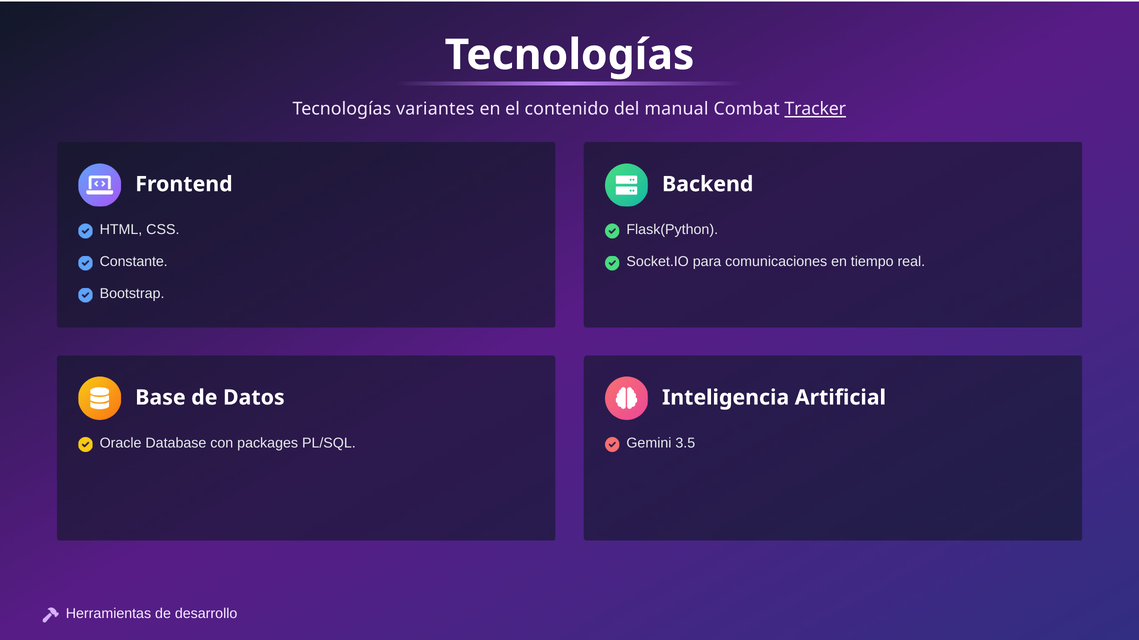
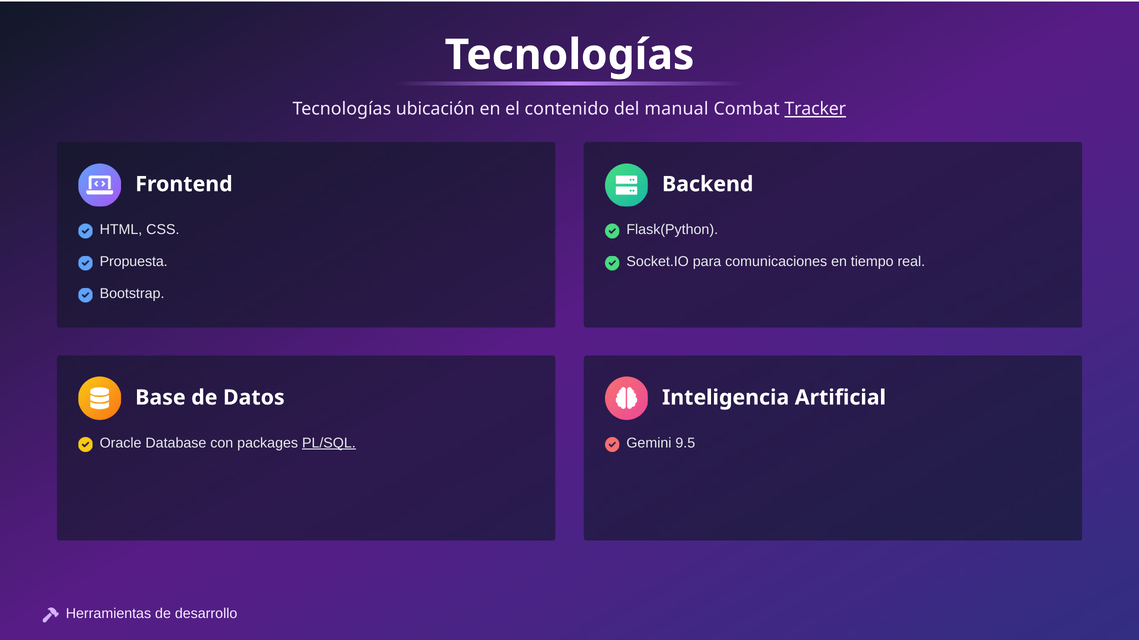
variantes: variantes -> ubicación (435, 109)
Constante: Constante -> Propuesta (134, 262)
PL/SQL underline: none -> present (329, 443)
3.5: 3.5 -> 9.5 (685, 443)
